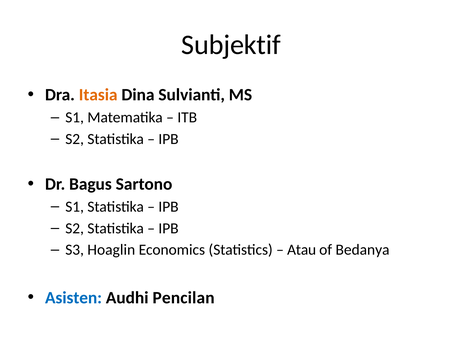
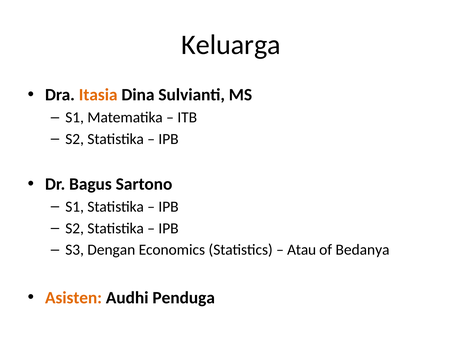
Subjektif: Subjektif -> Keluarga (231, 45)
Hoaglin: Hoaglin -> Dengan (111, 250)
Asisten colour: blue -> orange (74, 297)
Pencilan: Pencilan -> Penduga (184, 297)
